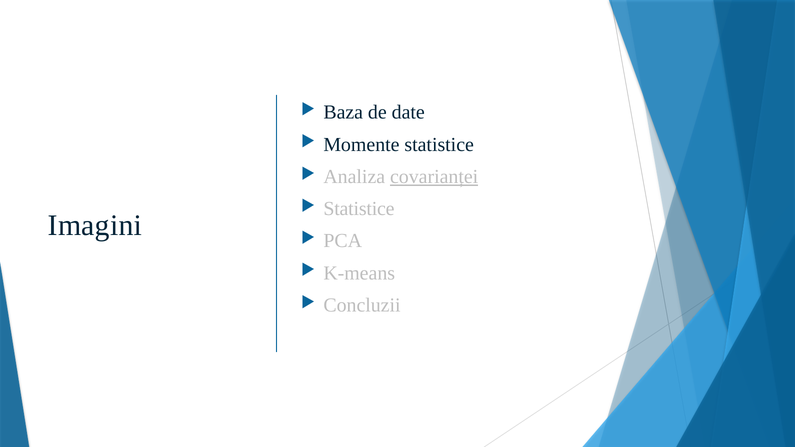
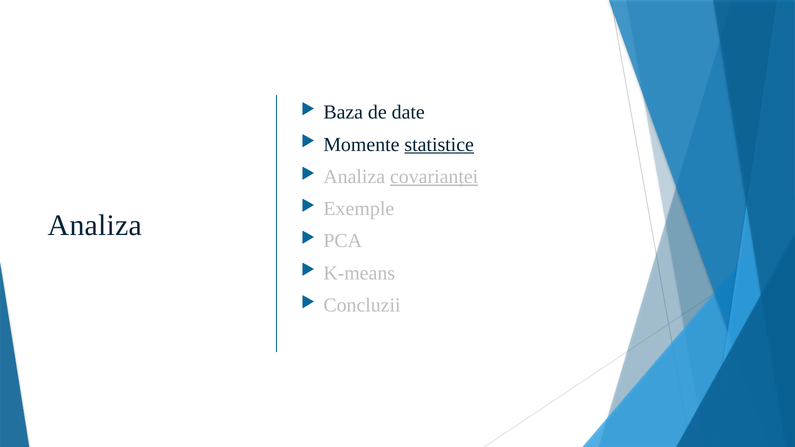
statistice underline: none -> present (439, 145)
Statistice: Statistice -> Exemple (359, 209)
Imagini: Imagini -> Analiza (95, 226)
